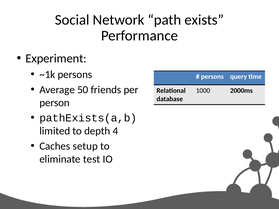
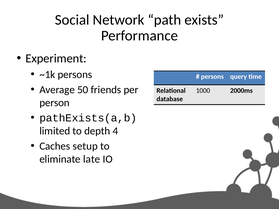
test: test -> late (92, 159)
